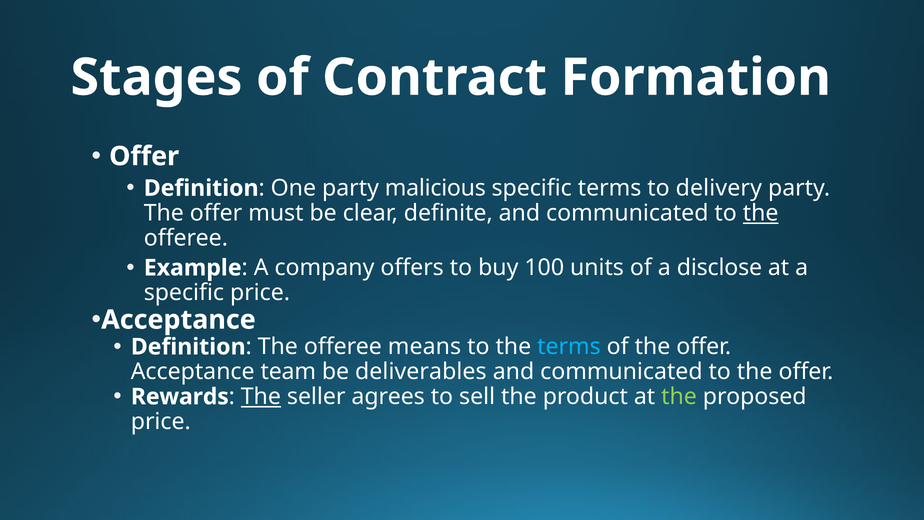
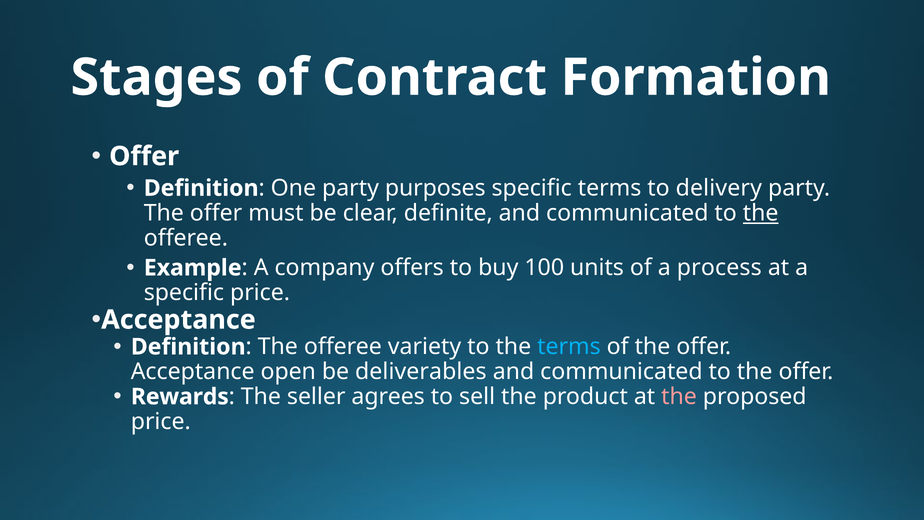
malicious: malicious -> purposes (435, 188)
disclose: disclose -> process (719, 268)
means: means -> variety (425, 347)
team: team -> open (288, 372)
The underline: present -> none (261, 397)
the colour: light green -> pink (679, 397)
